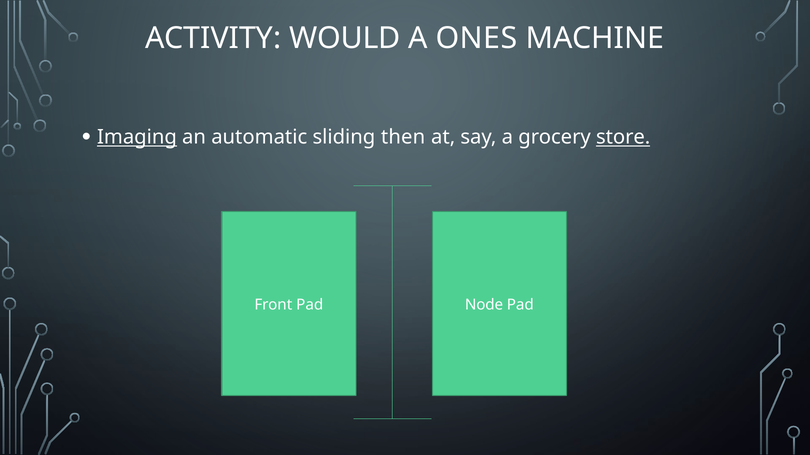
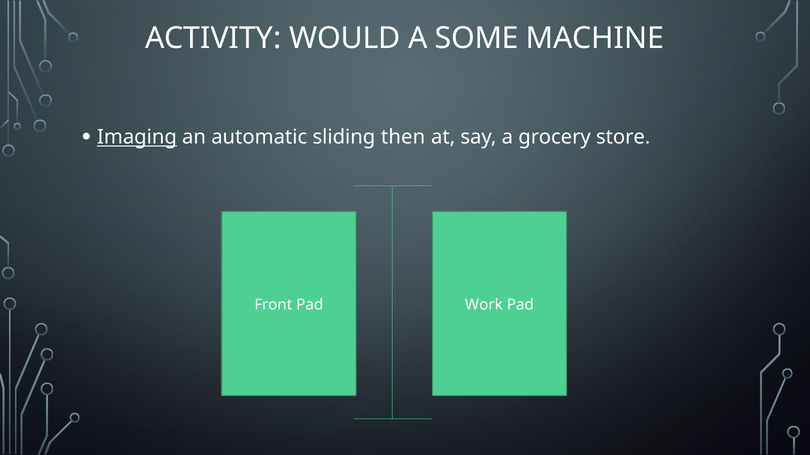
ONES: ONES -> SOME (477, 38)
store underline: present -> none (623, 137)
Node: Node -> Work (484, 305)
